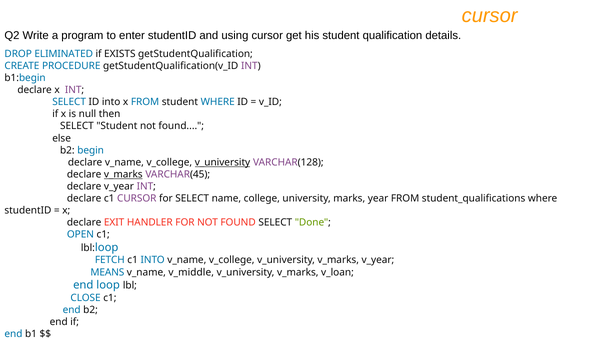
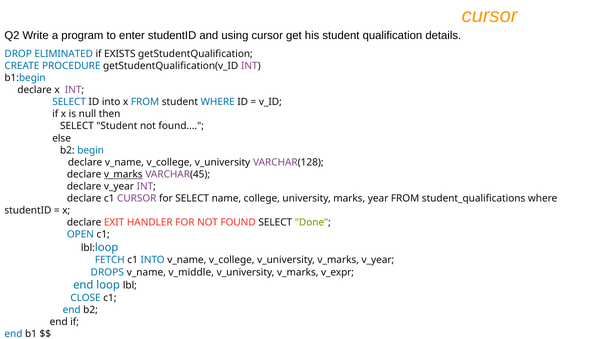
v_university underline: present -> none (223, 162)
MEANS: MEANS -> DROPS (107, 272)
v_loan: v_loan -> v_expr (338, 272)
